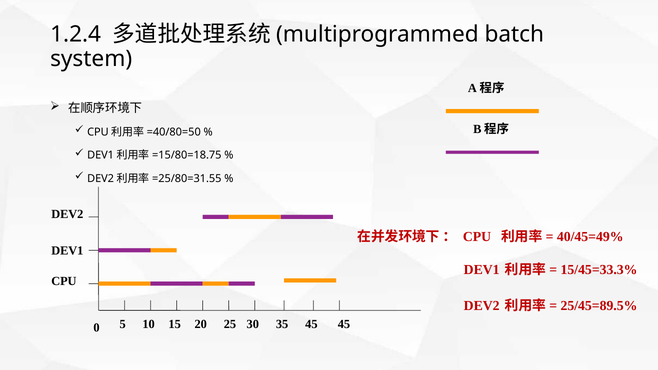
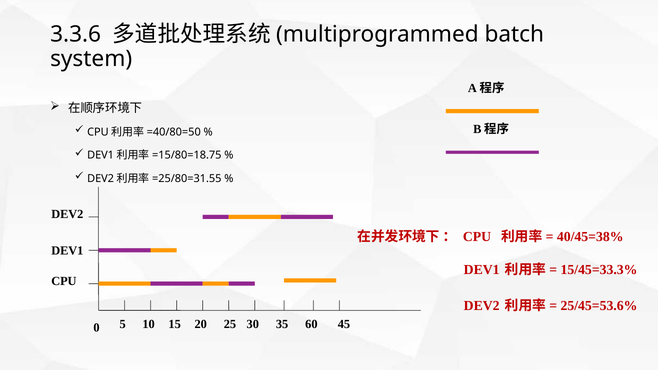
1.2.4: 1.2.4 -> 3.3.6 (76, 34)
40/45=49%: 40/45=49% -> 40/45=38% (590, 237)
25/45=89.5%: 25/45=89.5% -> 25/45=53.6% (599, 306)
10 45: 45 -> 60 (311, 324)
